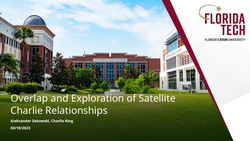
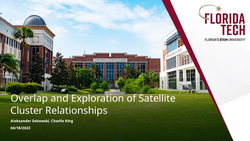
Charlie: Charlie -> Cluster (27, 110)
